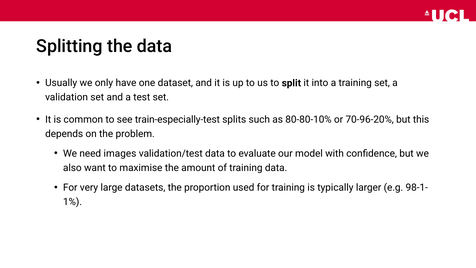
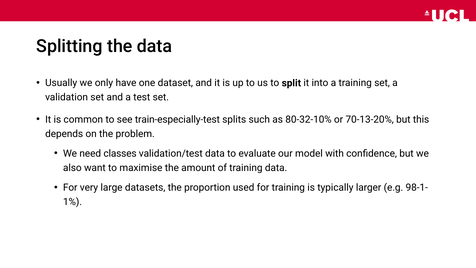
80-80-10%: 80-80-10% -> 80-32-10% (308, 119)
70-96-20%: 70-96-20% -> 70-13-20% (370, 119)
images: images -> classes (120, 153)
